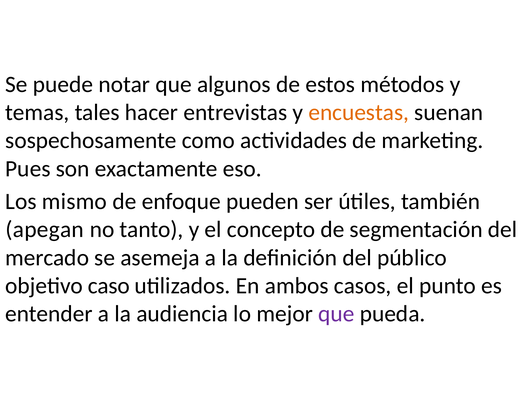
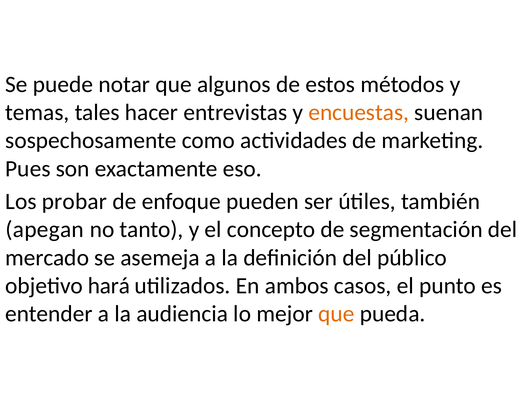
mismo: mismo -> probar (74, 202)
caso: caso -> hará (109, 286)
que colour: purple -> orange (336, 314)
